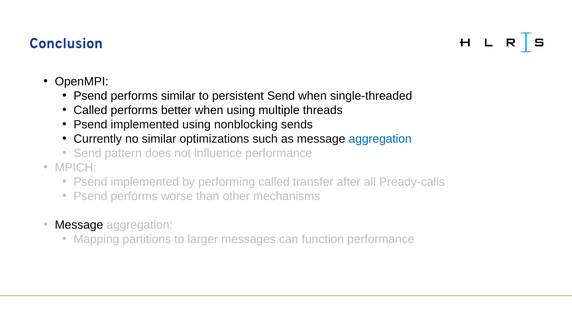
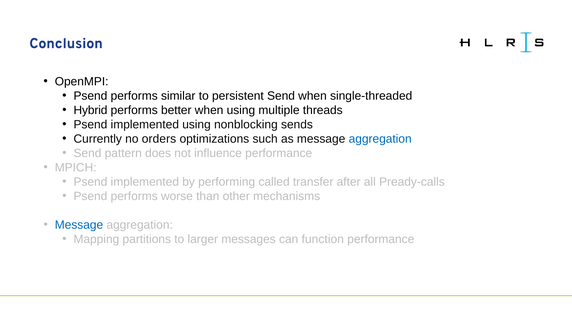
Called: Called -> Hybrid (91, 110)
no similar: similar -> orders (159, 139)
Message colour: black -> blue (79, 225)
